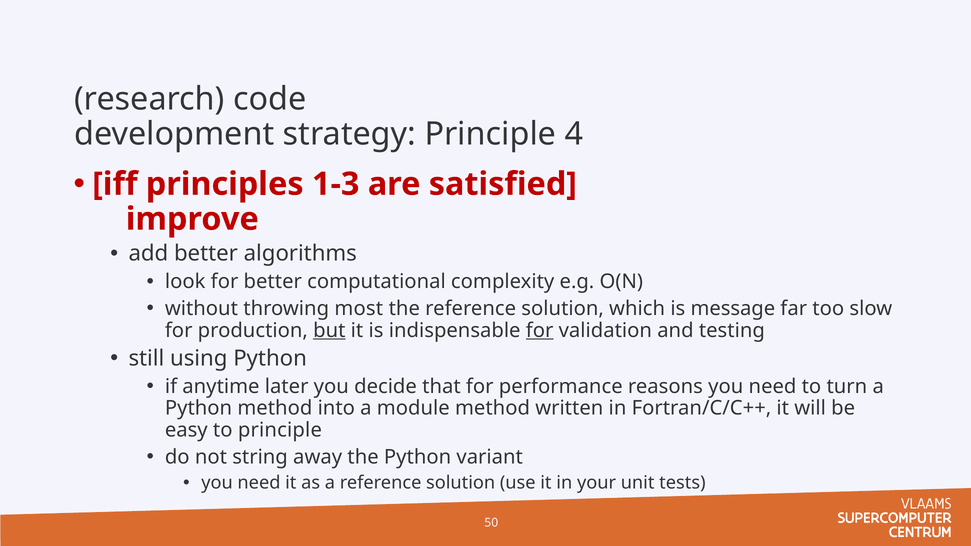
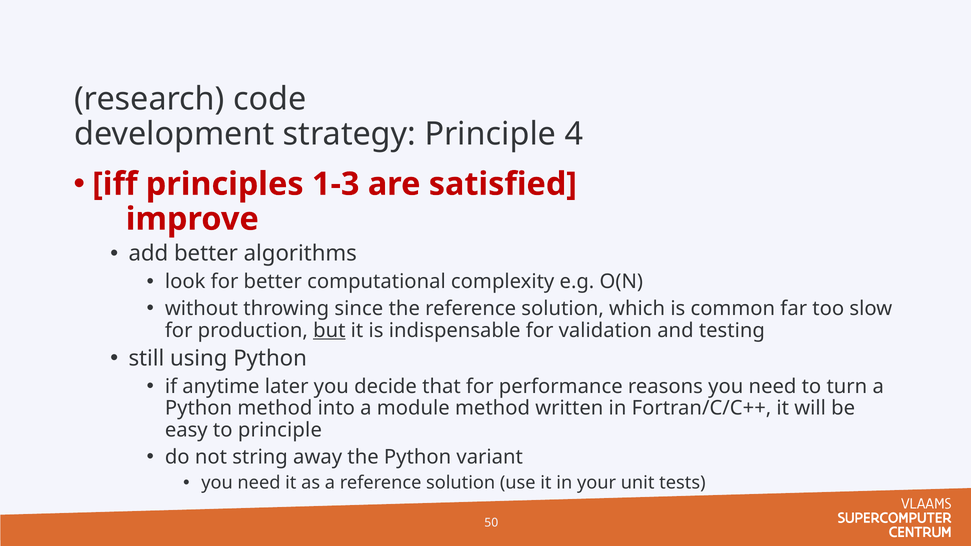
most: most -> since (359, 309)
message: message -> common (733, 309)
for underline: present -> none (540, 331)
